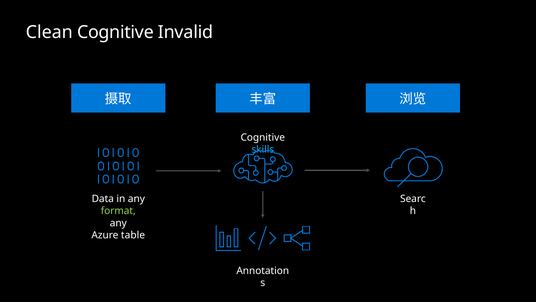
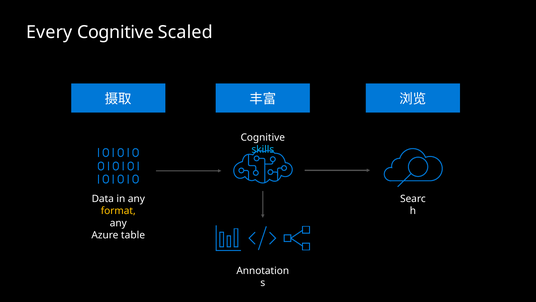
Clean: Clean -> Every (49, 32)
Invalid: Invalid -> Scaled (185, 32)
format colour: light green -> yellow (118, 211)
